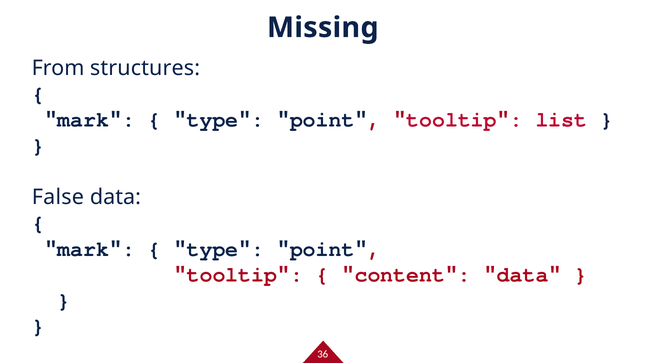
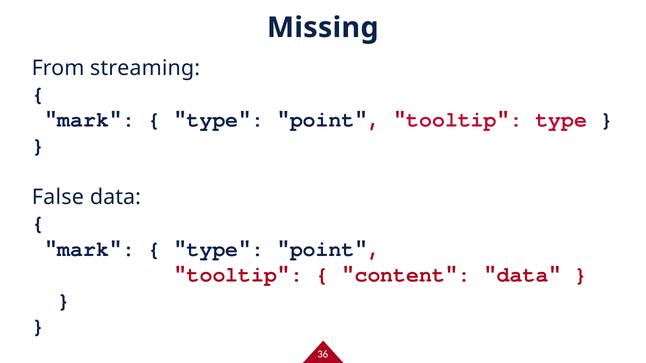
structures: structures -> streaming (145, 68)
tooltip list: list -> type (561, 120)
